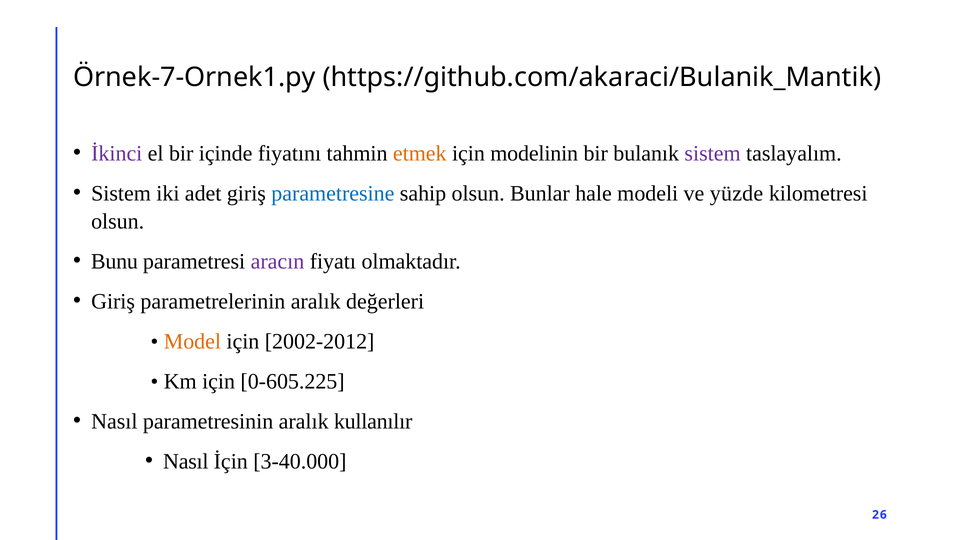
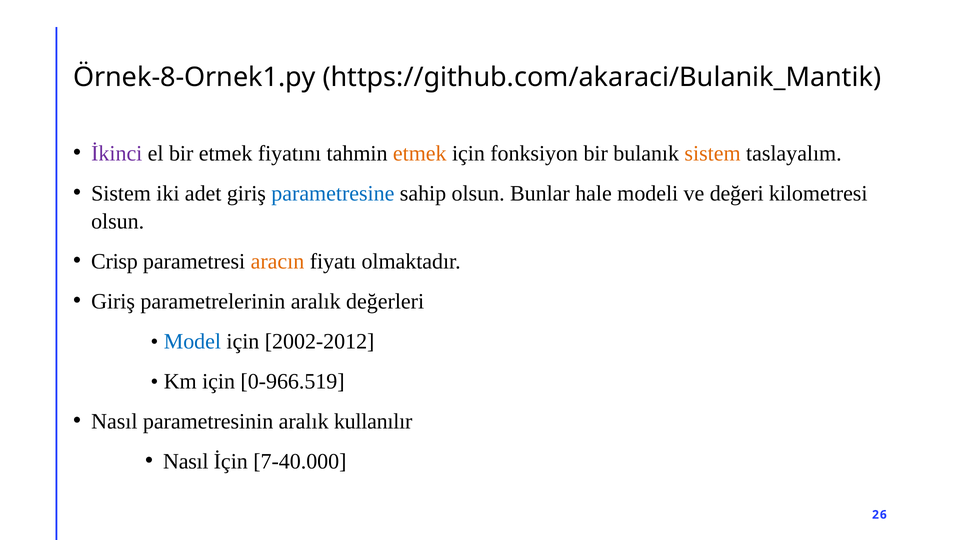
Örnek-7-Ornek1.py: Örnek-7-Ornek1.py -> Örnek-8-Ornek1.py (194, 78)
bir içinde: içinde -> etmek (226, 153)
modelinin: modelinin -> fonksiyon (534, 153)
sistem colour: purple -> orange (713, 153)
yüzde: yüzde -> değeri (737, 193)
Bunu: Bunu -> Crisp (114, 261)
aracın colour: purple -> orange (277, 261)
Model colour: orange -> blue (192, 341)
0-605.225: 0-605.225 -> 0-966.519 (293, 381)
3-40.000: 3-40.000 -> 7-40.000 (300, 461)
